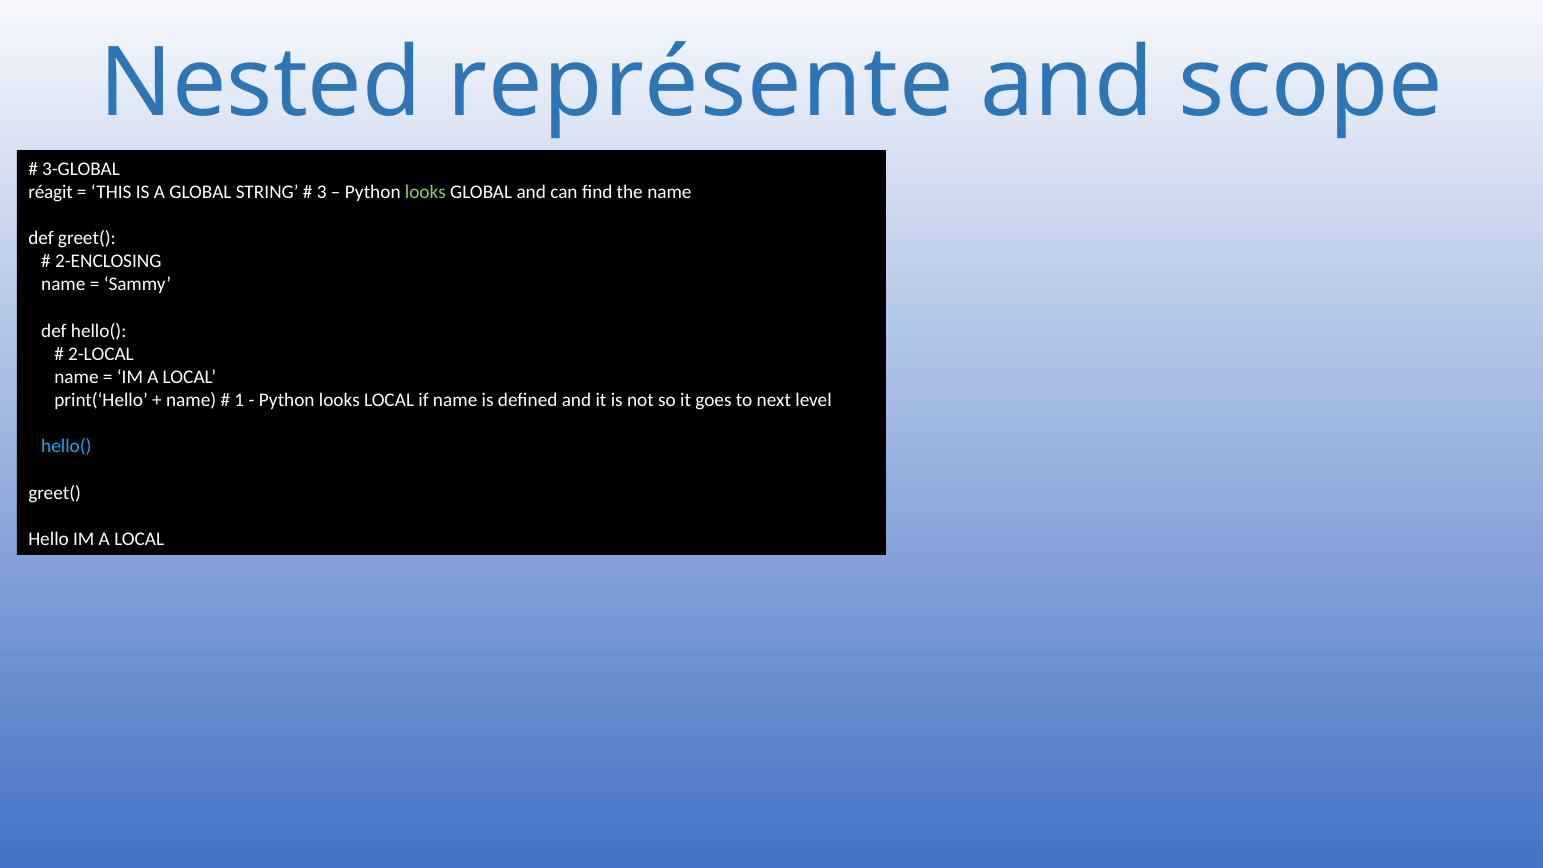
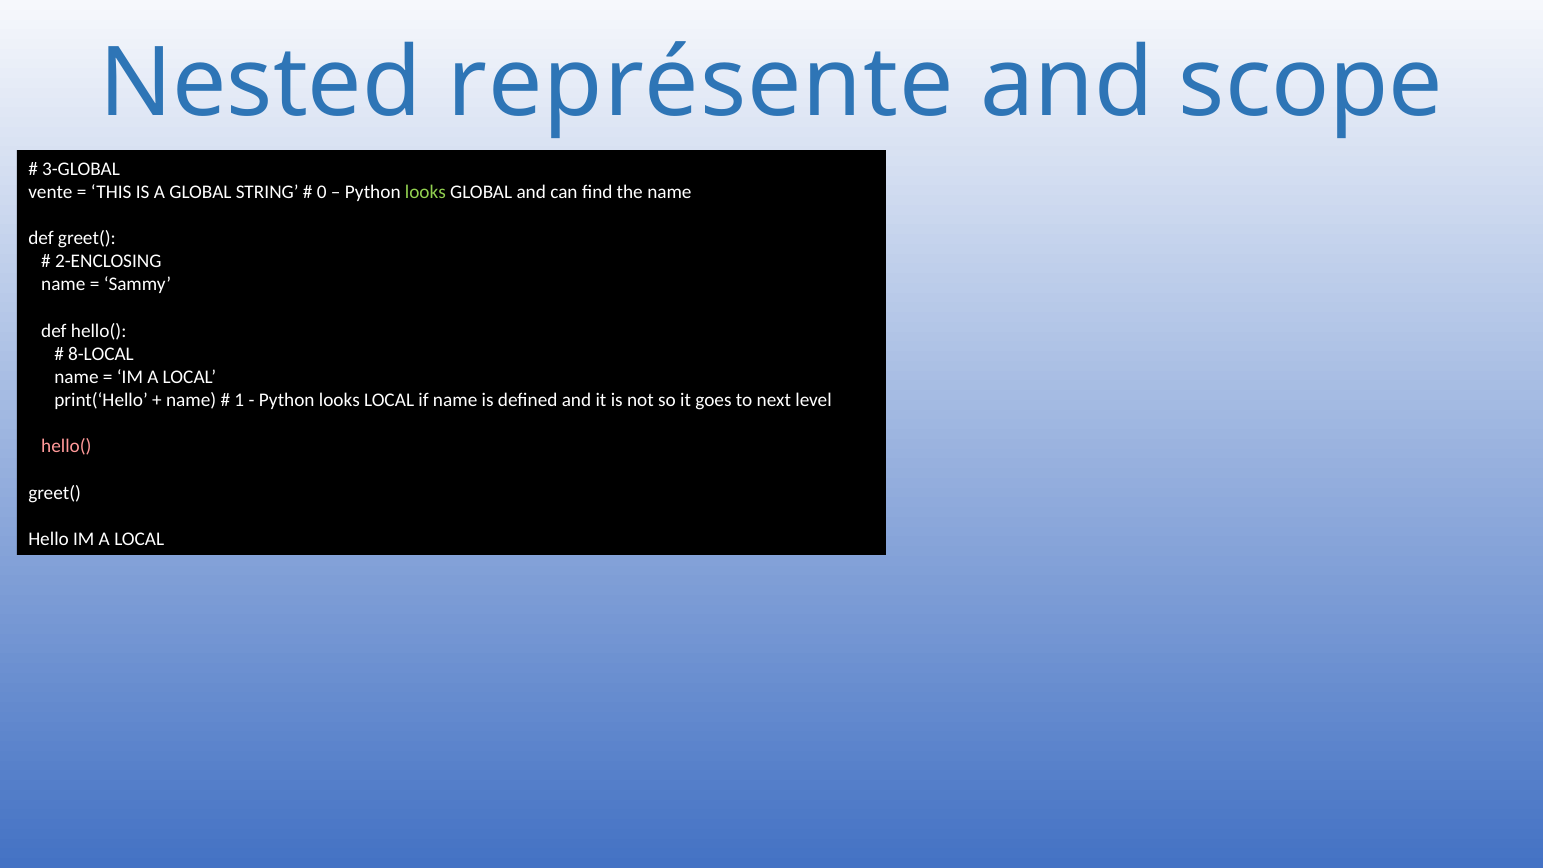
réagit: réagit -> vente (50, 192)
3: 3 -> 0 (322, 192)
2-LOCAL: 2-LOCAL -> 8-LOCAL (101, 354)
hello( colour: light blue -> pink (66, 446)
